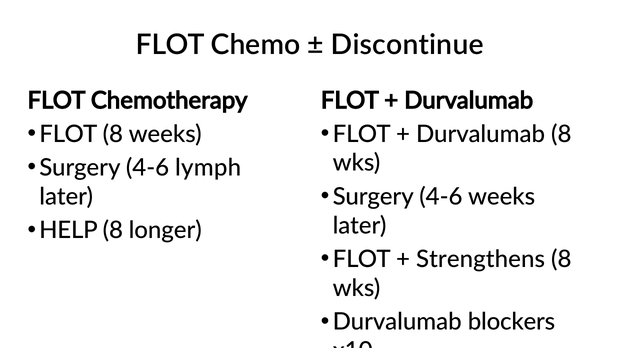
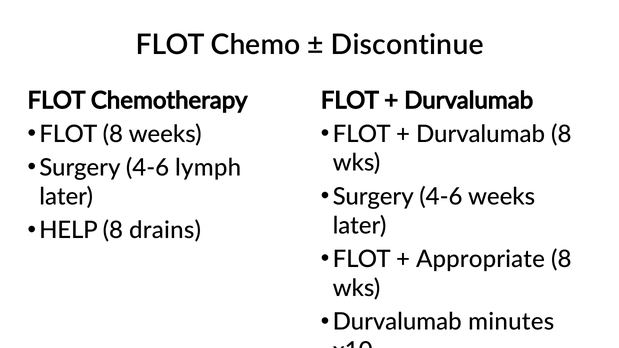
longer: longer -> drains (165, 231)
Strengthens: Strengthens -> Appropriate (480, 259)
blockers: blockers -> minutes (511, 322)
